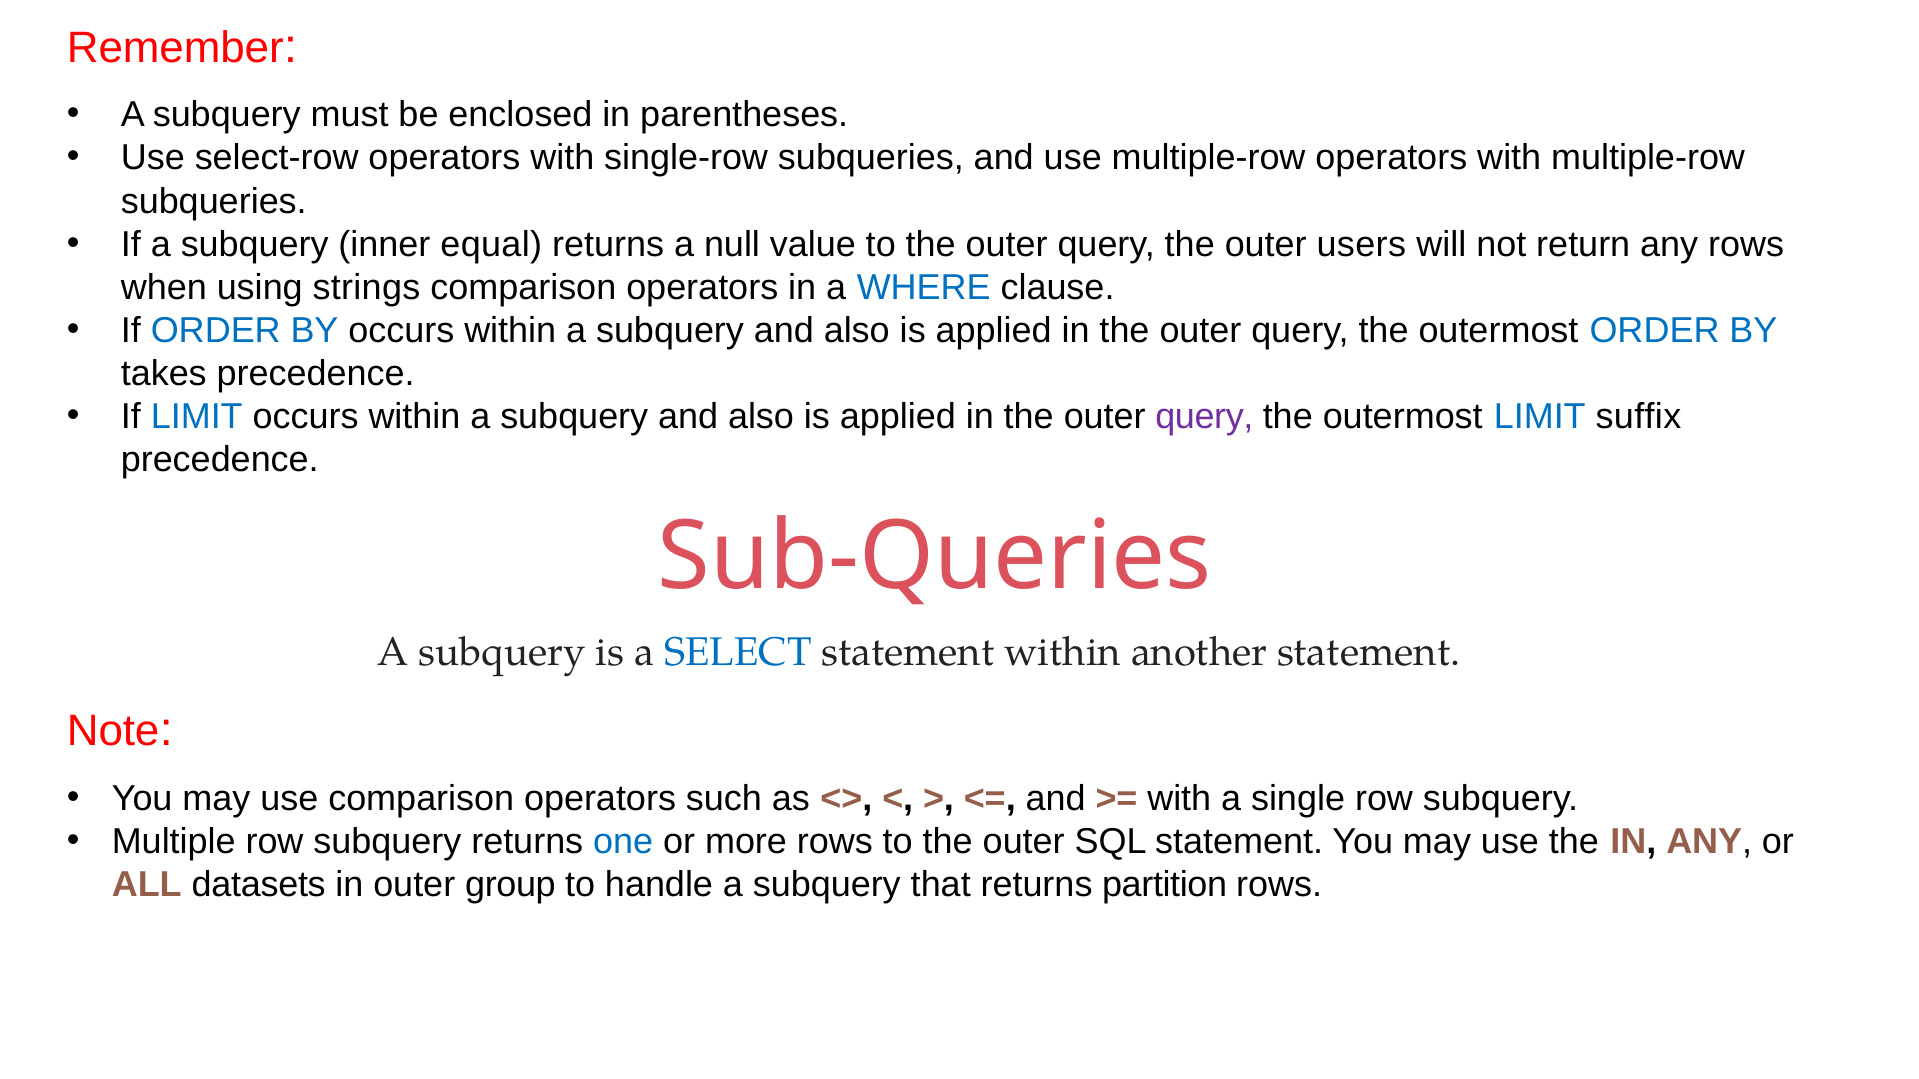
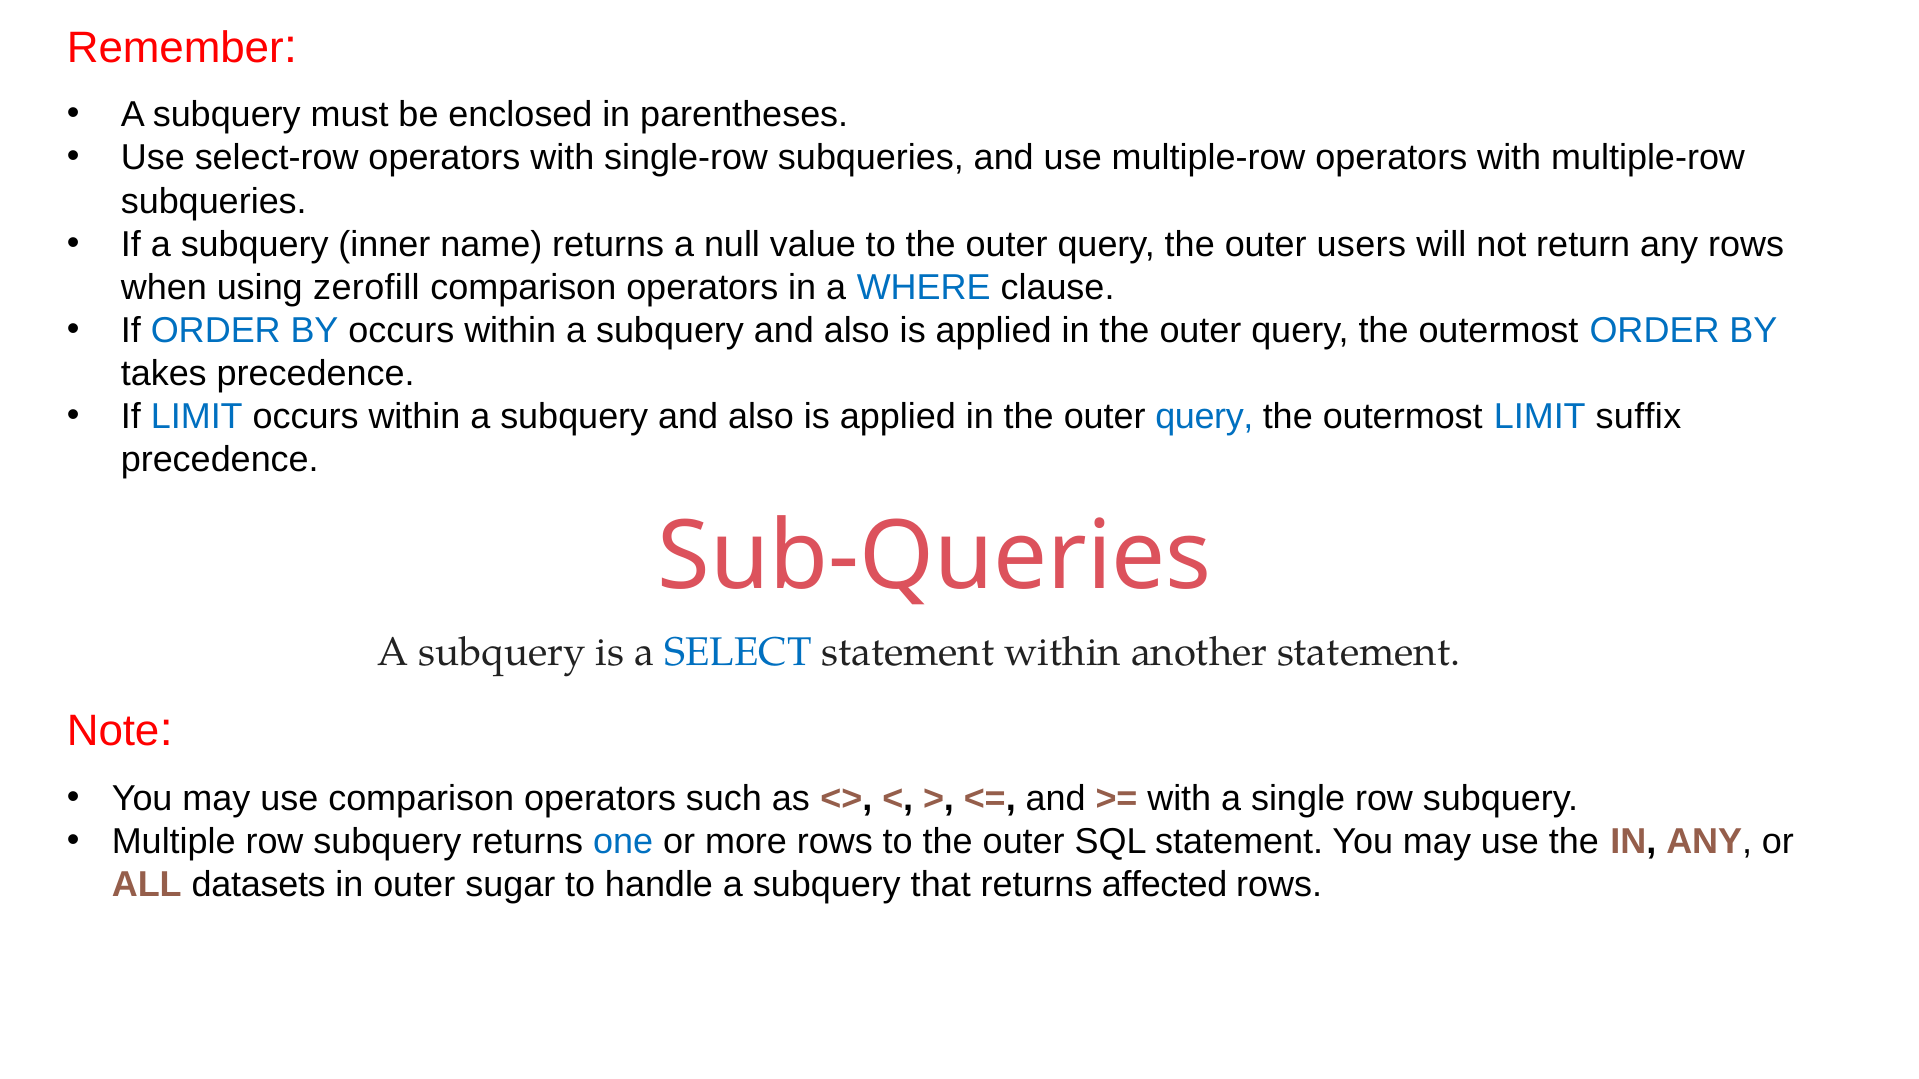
equal: equal -> name (491, 244)
strings: strings -> zerofill (366, 288)
query colour: purple -> blue (1204, 417)
group: group -> sugar (510, 885)
partition: partition -> affected (1165, 885)
